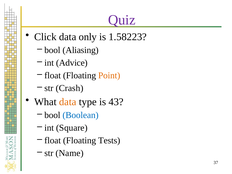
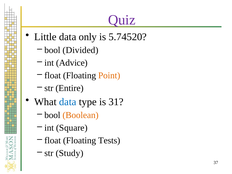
Click: Click -> Little (45, 37)
1.58223: 1.58223 -> 5.74520 (128, 37)
Aliasing: Aliasing -> Divided (81, 50)
Crash: Crash -> Entire (70, 88)
data colour: orange -> blue (68, 102)
43: 43 -> 31 (116, 102)
Boolean colour: blue -> orange (81, 115)
Name: Name -> Study (70, 153)
